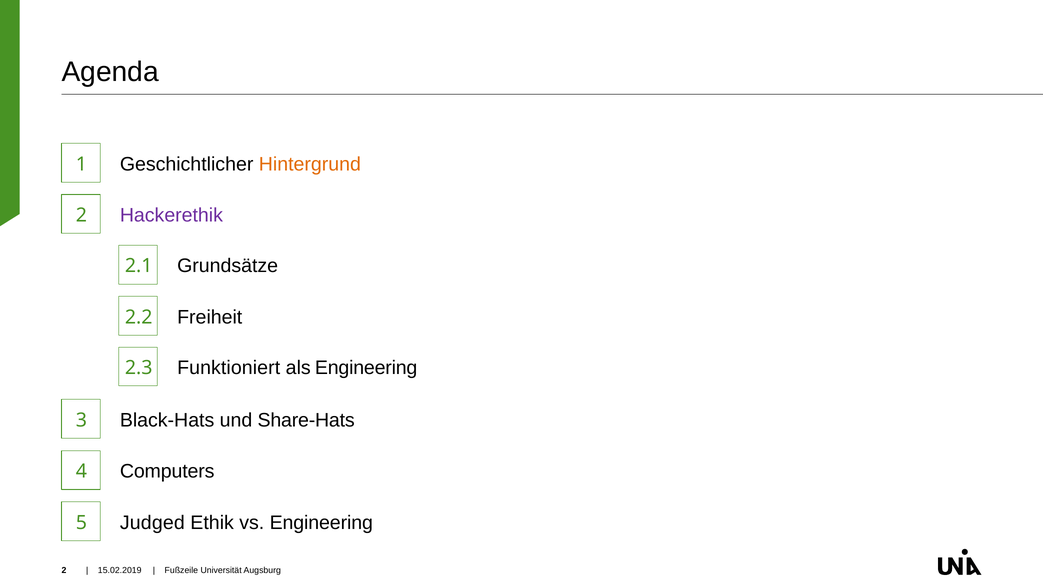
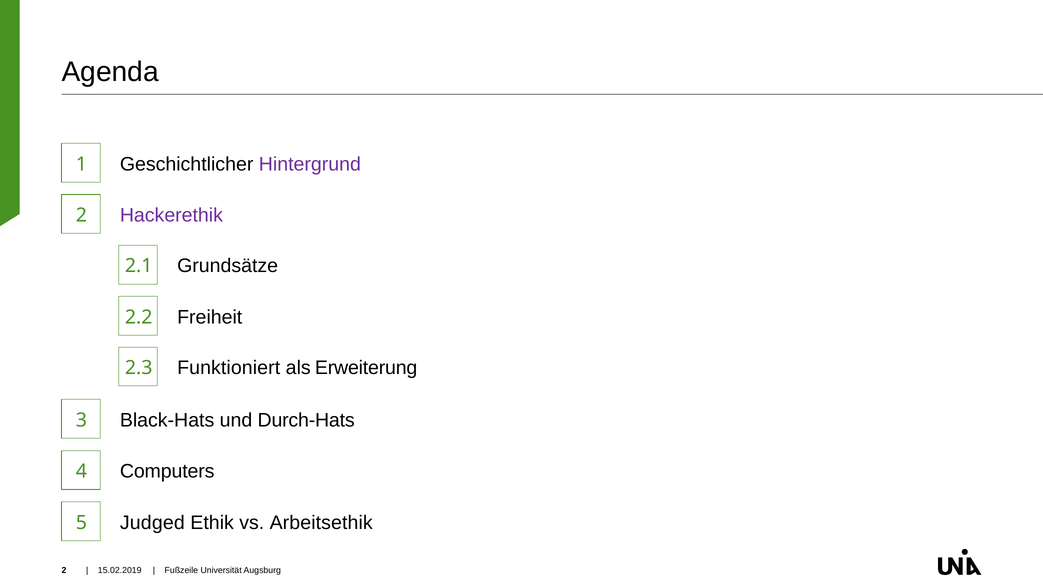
Hintergrund colour: orange -> purple (310, 164)
als Engineering: Engineering -> Erweiterung (366, 368)
Share-Hats: Share-Hats -> Durch-Hats (306, 420)
vs Engineering: Engineering -> Arbeitsethik (321, 522)
